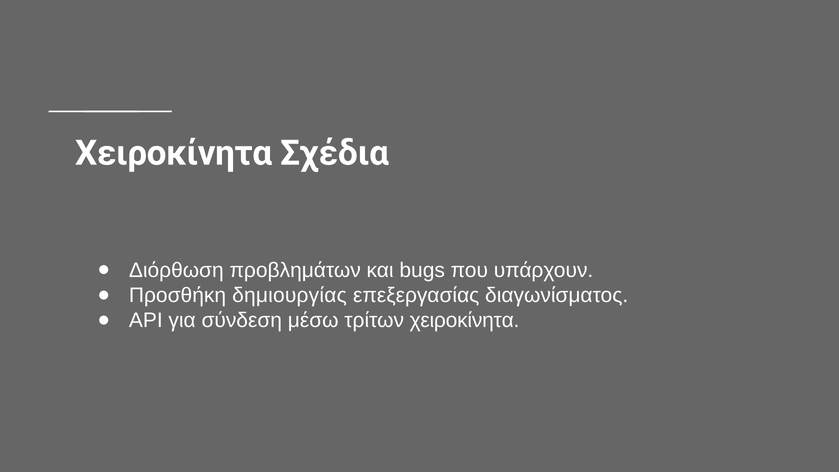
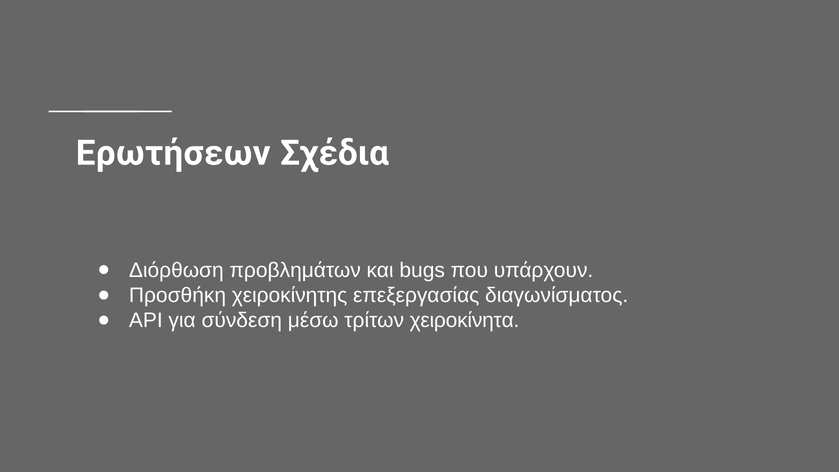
Χειροκίνητα: Χειροκίνητα -> Ερωτήσεων (173, 153)
δημιουργίας: δημιουργίας -> χειροκίνητης (290, 295)
